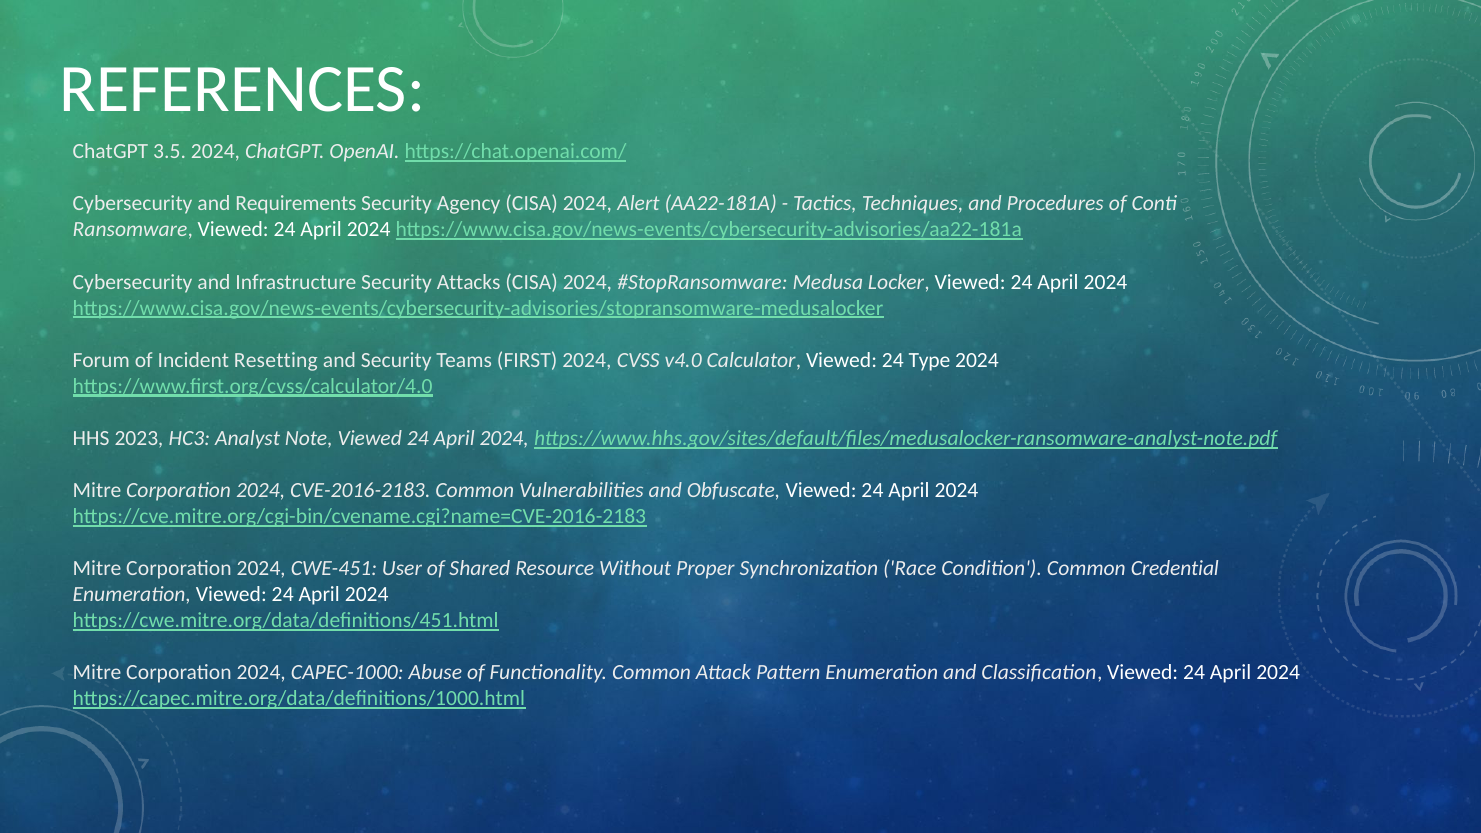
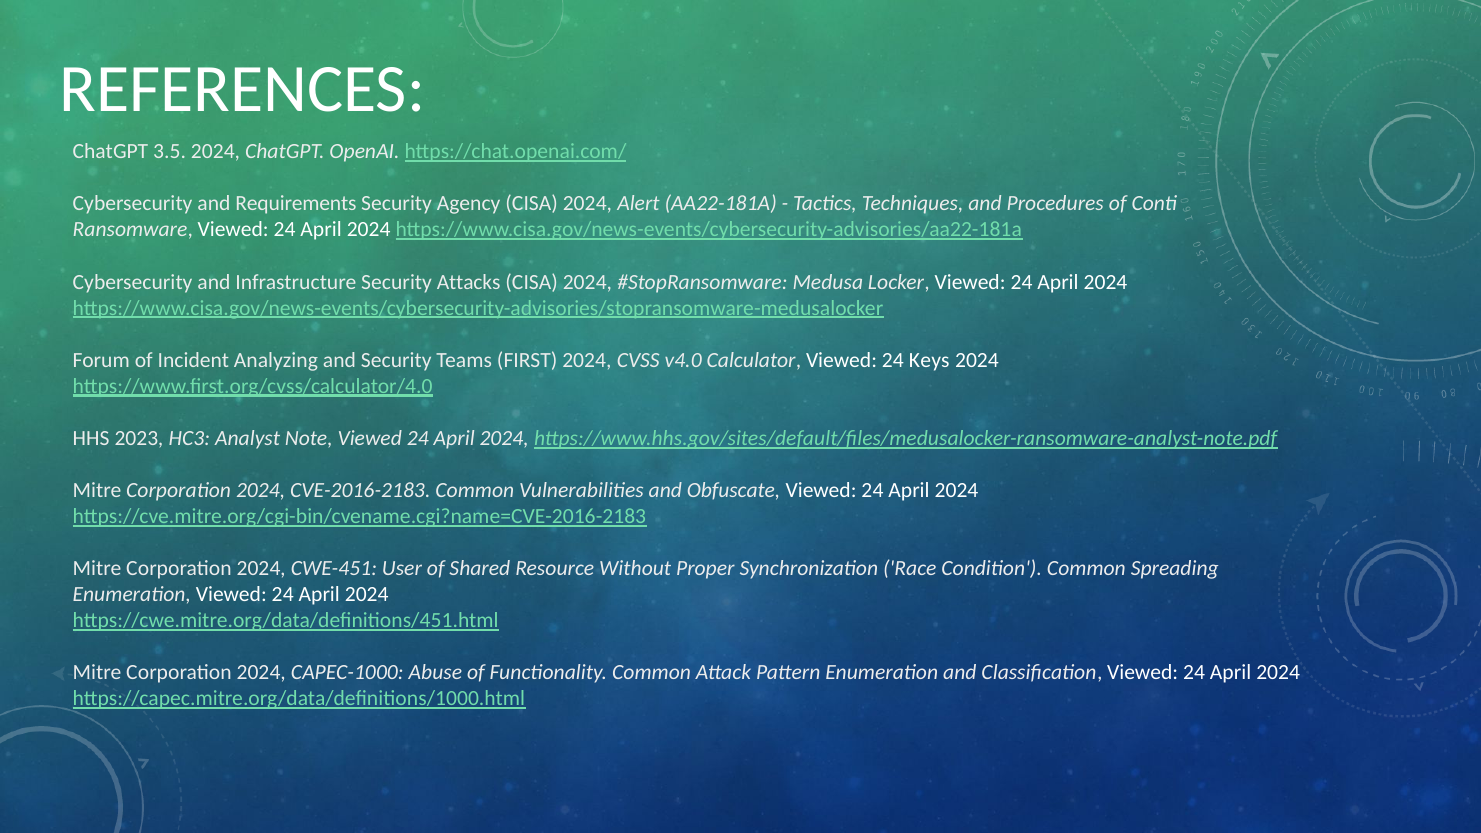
Resetting: Resetting -> Analyzing (276, 360)
Type: Type -> Keys (929, 360)
Credential: Credential -> Spreading (1175, 569)
